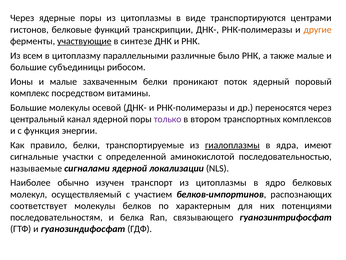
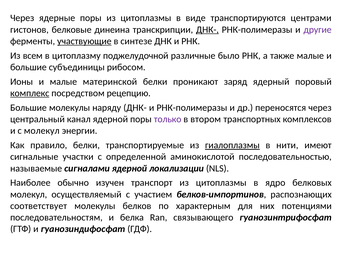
функций: функций -> динеина (112, 30)
ДНК- underline: none -> present (207, 30)
другие colour: orange -> purple (318, 30)
параллельными: параллельными -> поджелудочной (136, 55)
захваченным: захваченным -> материнской (110, 81)
поток: поток -> заряд (236, 81)
комплекс underline: none -> present (30, 93)
витамины: витамины -> рецепцию (129, 93)
осевой: осевой -> наряду (107, 107)
с функция: функция -> молекул (42, 130)
ядра: ядра -> нити (287, 145)
